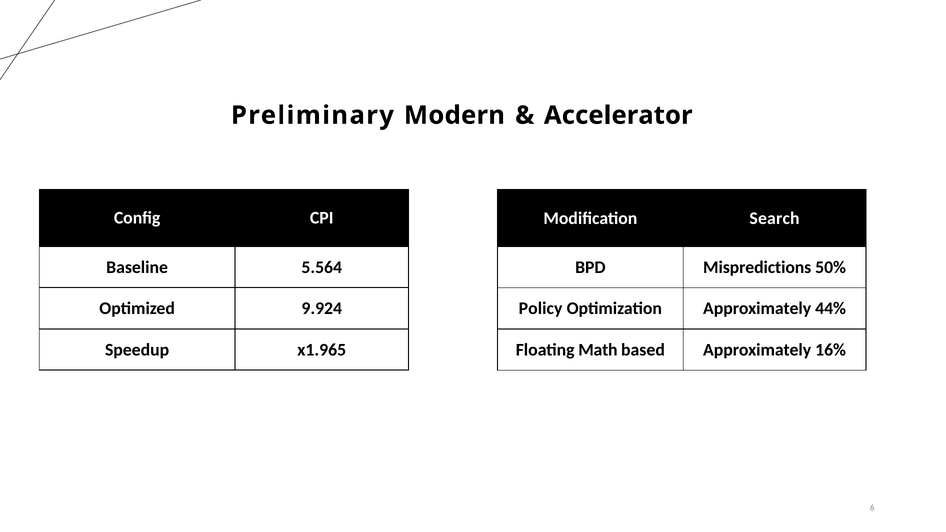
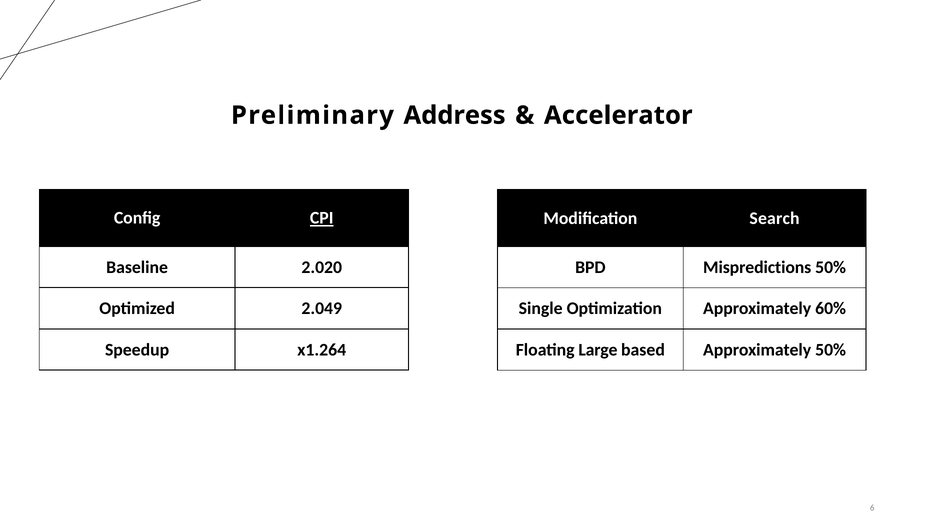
Modern: Modern -> Address (455, 115)
CPI underline: none -> present (322, 218)
5.564: 5.564 -> 2.020 (322, 267)
9.924: 9.924 -> 2.049 (322, 309)
Policy: Policy -> Single (541, 309)
44%: 44% -> 60% (831, 309)
x1.965: x1.965 -> x1.264 (322, 350)
Math: Math -> Large (598, 350)
Approximately 16%: 16% -> 50% (831, 350)
